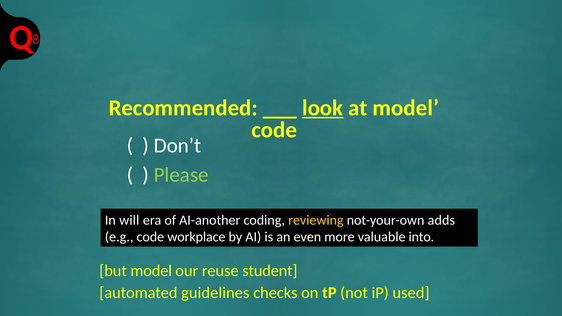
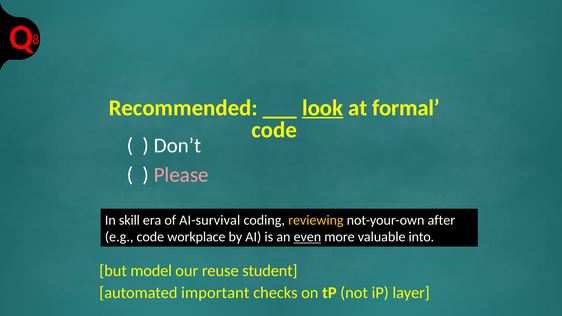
at model: model -> formal (406, 108)
Please colour: light green -> pink (181, 175)
will: will -> skill (129, 220)
AI-another: AI-another -> AI-survival (210, 220)
adds: adds -> after (441, 220)
even underline: none -> present (307, 237)
guidelines: guidelines -> important (215, 293)
used: used -> layer (411, 293)
